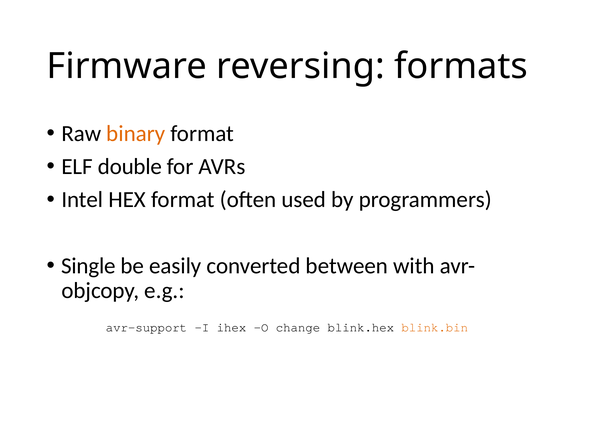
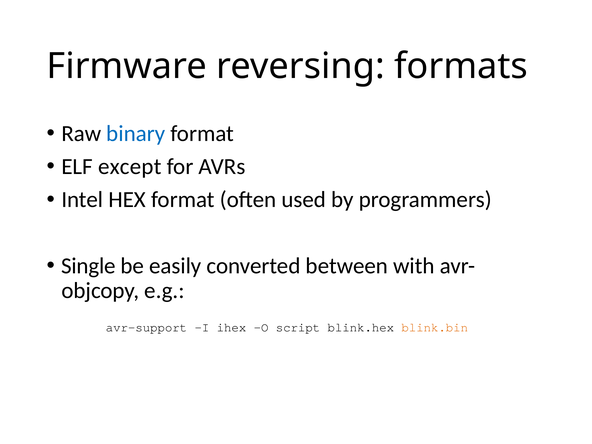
binary colour: orange -> blue (136, 133)
double: double -> except (130, 167)
change: change -> script (298, 327)
